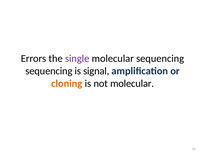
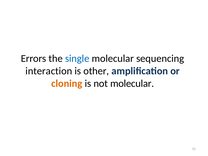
single colour: purple -> blue (77, 59)
sequencing: sequencing -> interaction (49, 71)
signal: signal -> other (96, 71)
